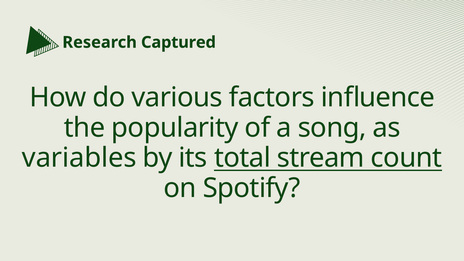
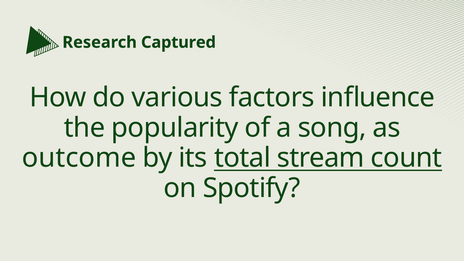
variables: variables -> outcome (79, 158)
